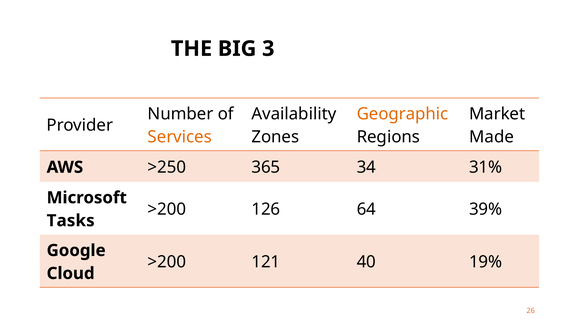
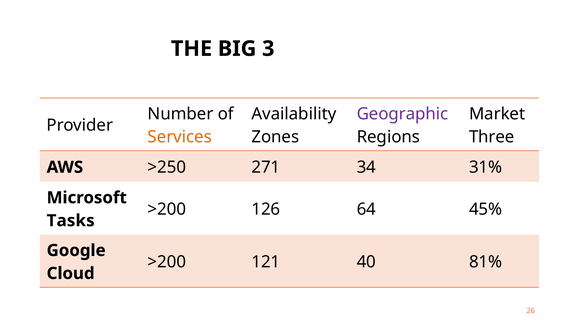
Geographic colour: orange -> purple (403, 114)
Made: Made -> Three (492, 137)
365: 365 -> 271 (266, 167)
39%: 39% -> 45% (486, 209)
19%: 19% -> 81% (486, 262)
